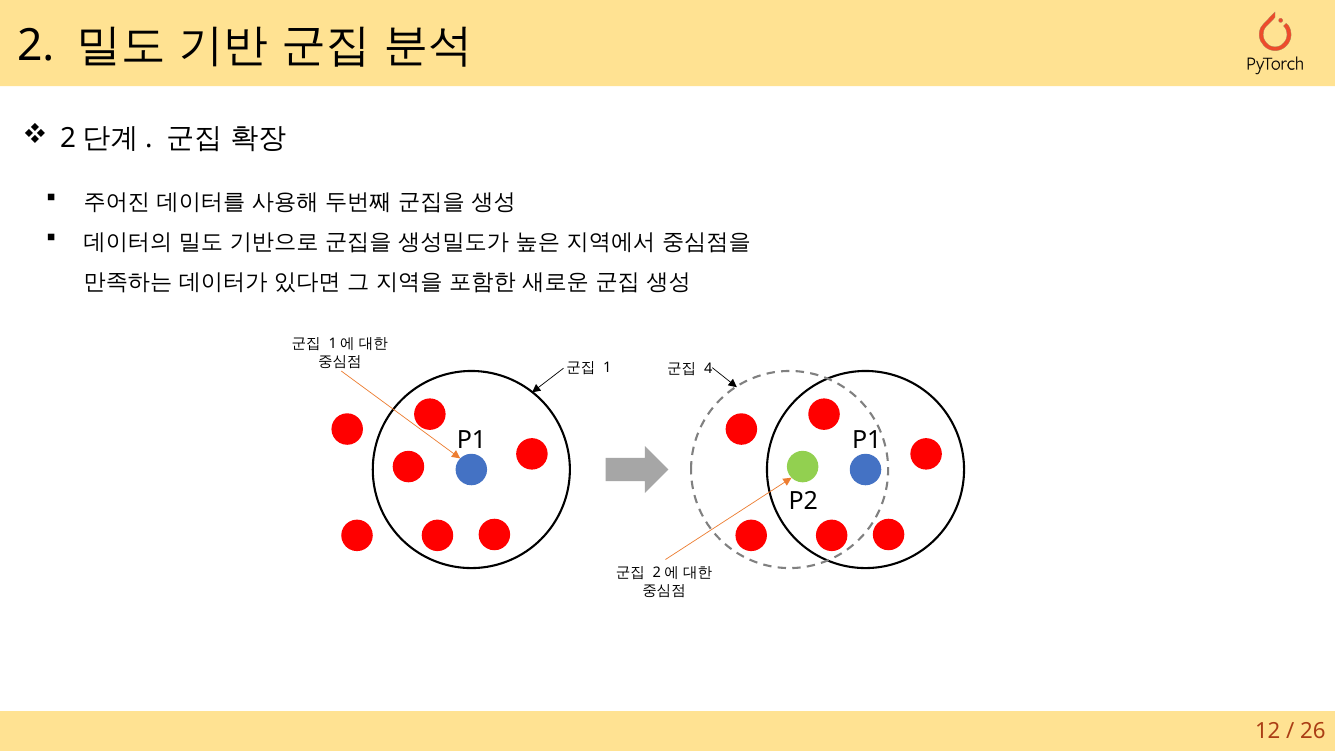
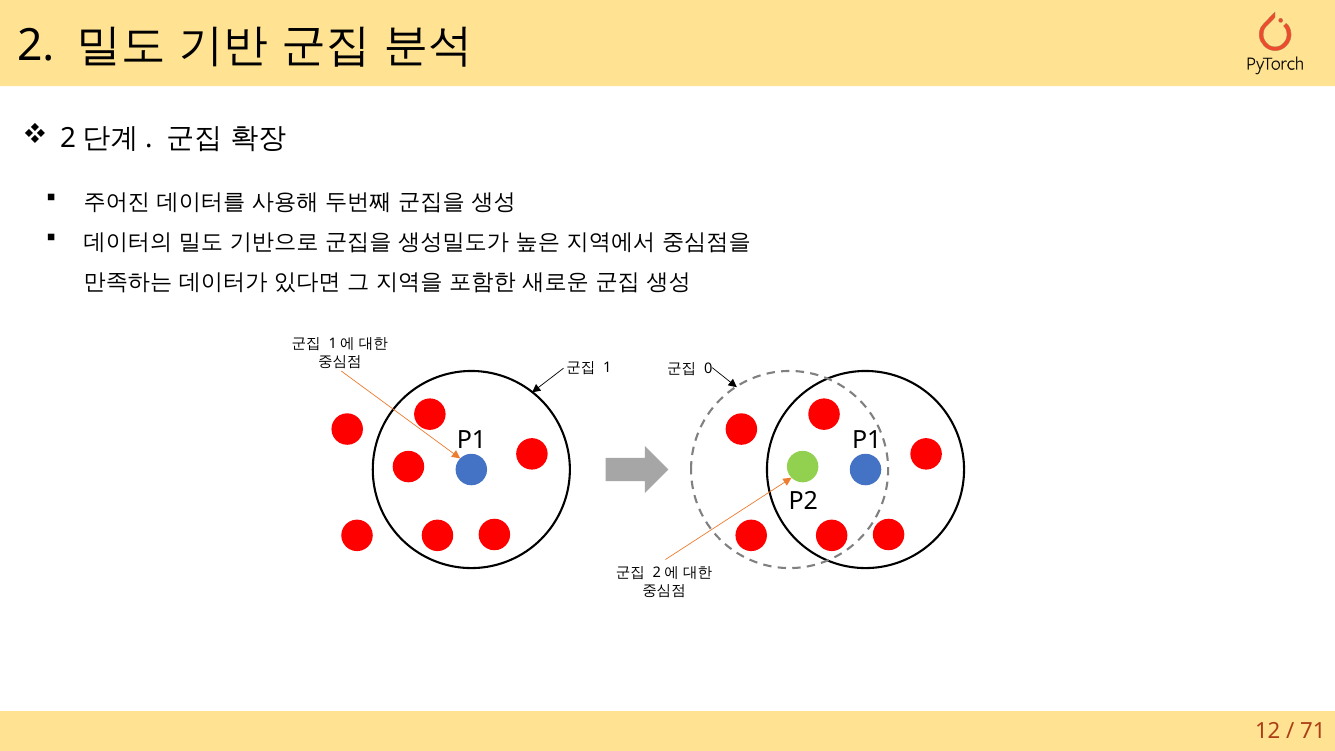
4: 4 -> 0 (708, 369)
26: 26 -> 71 (1313, 731)
